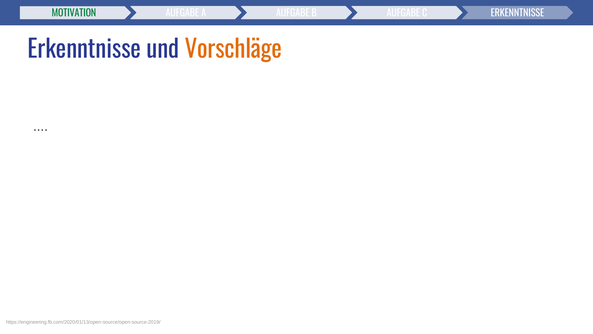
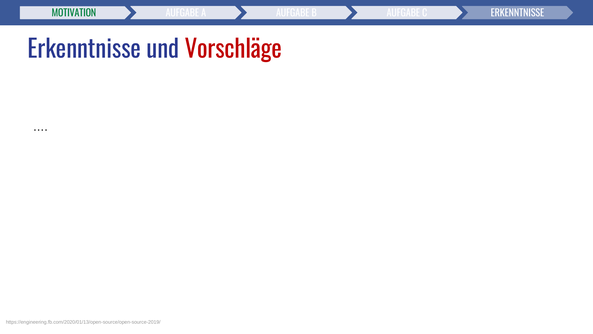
Vorschläge colour: orange -> red (233, 49)
